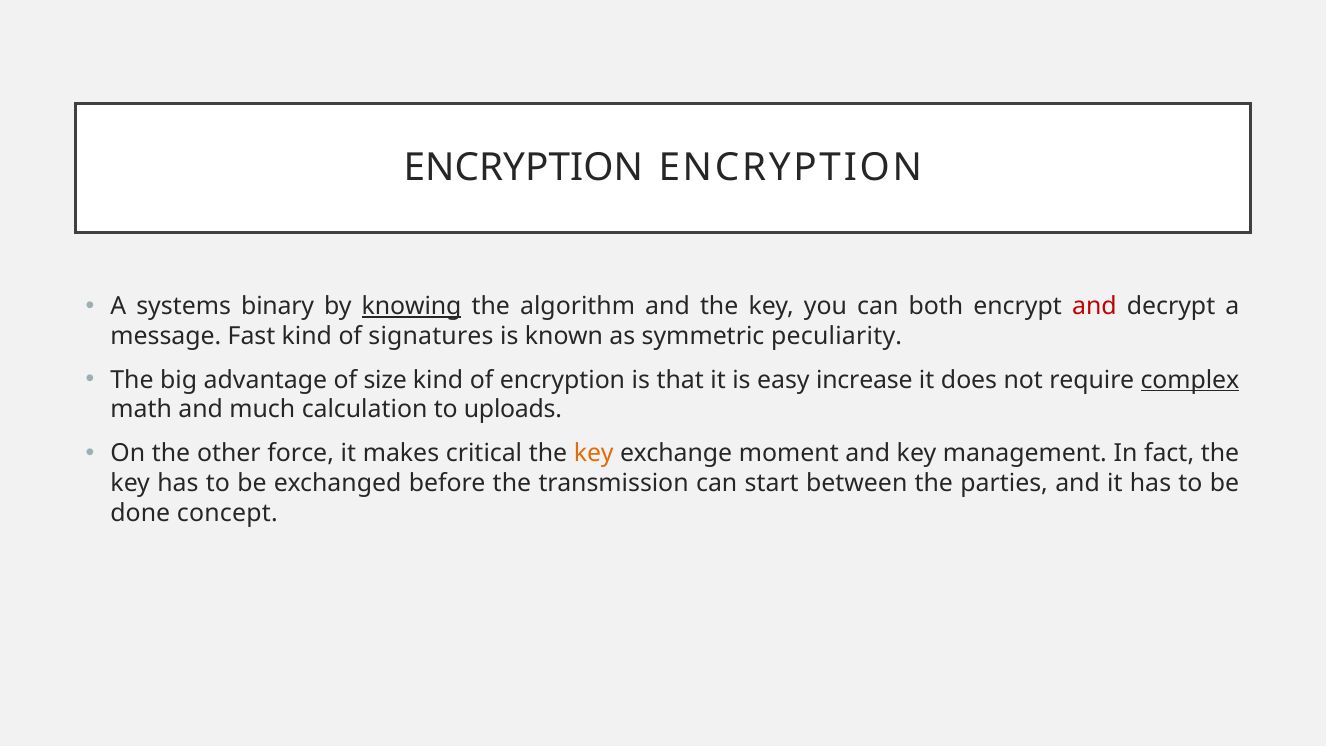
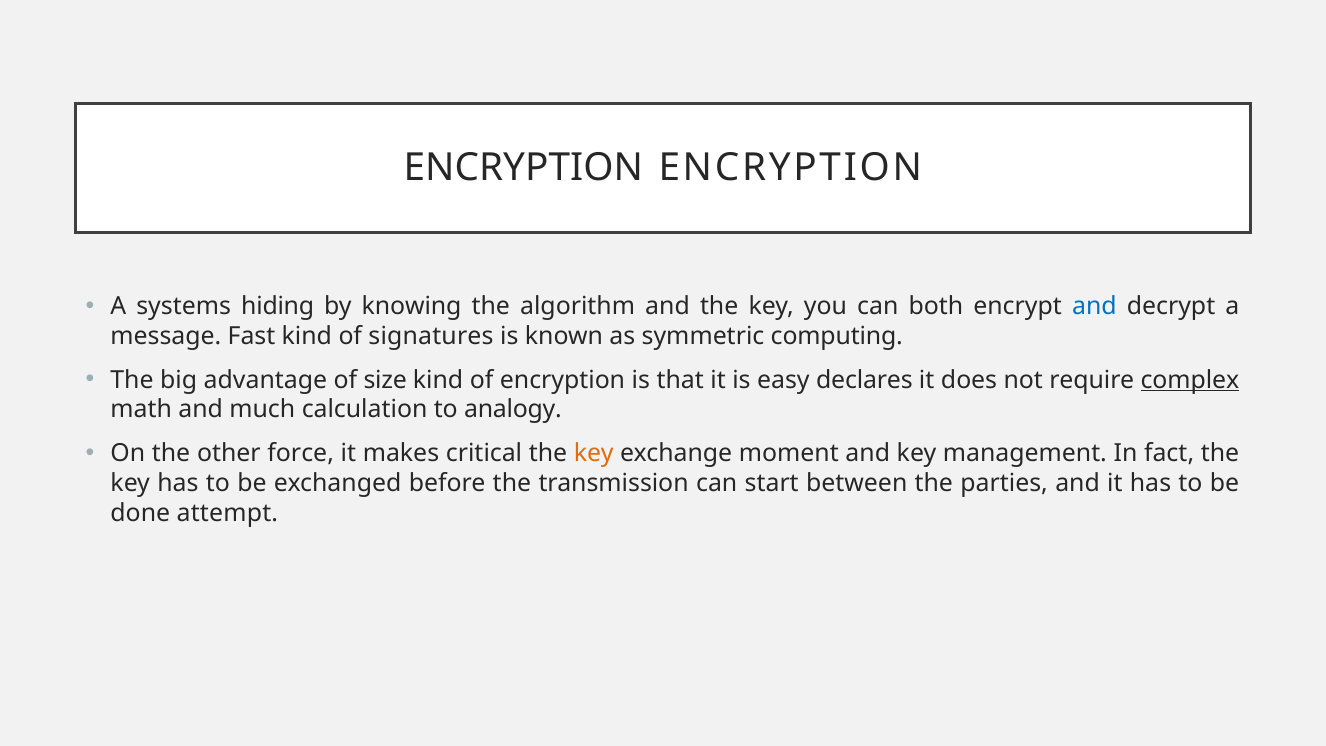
binary: binary -> hiding (278, 306)
knowing underline: present -> none (412, 306)
and colour: red -> blue (1094, 306)
peculiarity: peculiarity -> computing (837, 336)
increase: increase -> declares (864, 380)
uploads: uploads -> analogy (513, 410)
concept: concept -> attempt (227, 513)
